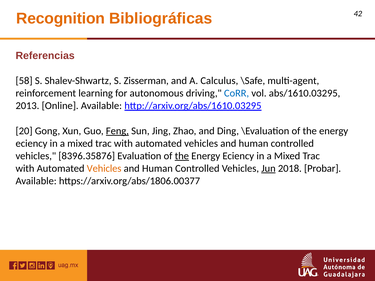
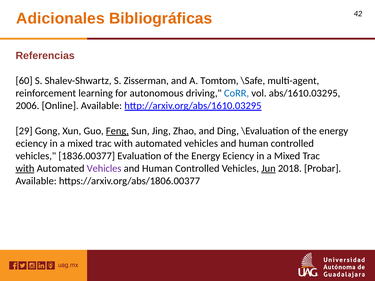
Recognition: Recognition -> Adicionales (60, 19)
58: 58 -> 60 (24, 81)
Calculus: Calculus -> Tomtom (219, 81)
2013: 2013 -> 2006 (27, 106)
20: 20 -> 29 (24, 131)
8396.35876: 8396.35876 -> 1836.00377 (87, 156)
the underline: present -> none (182, 156)
with underline: none -> present (25, 169)
Vehicles colour: orange -> purple (104, 169)
